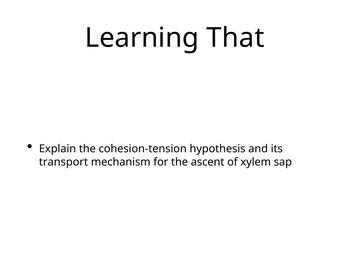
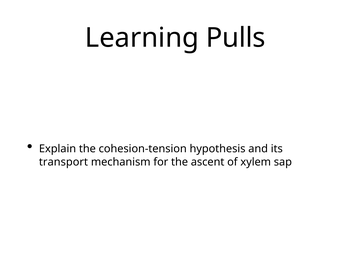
That: That -> Pulls (236, 38)
